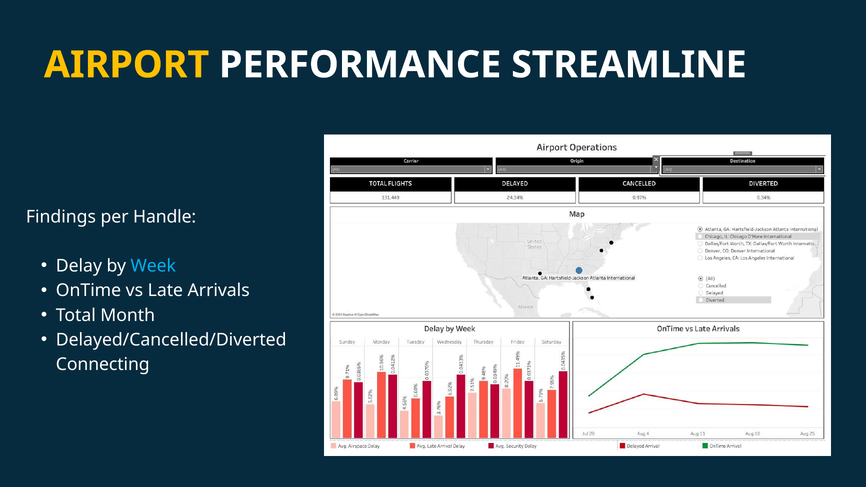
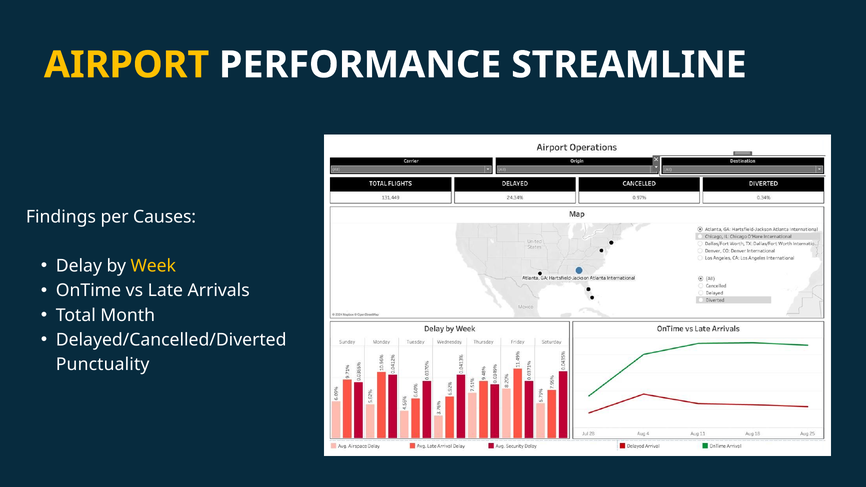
Handle: Handle -> Causes (165, 217)
Week colour: light blue -> yellow (153, 266)
Connecting: Connecting -> Punctuality (103, 365)
